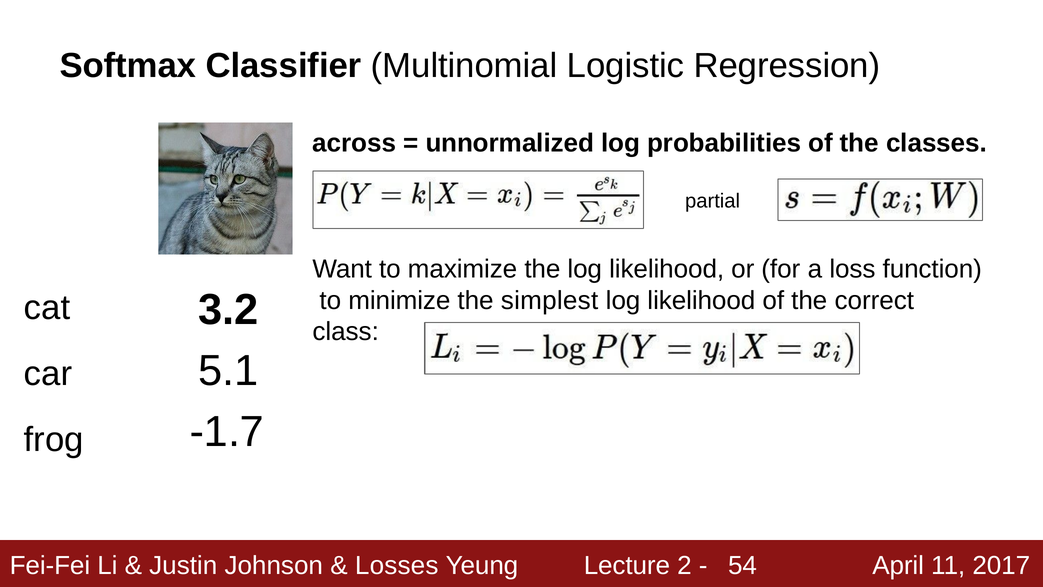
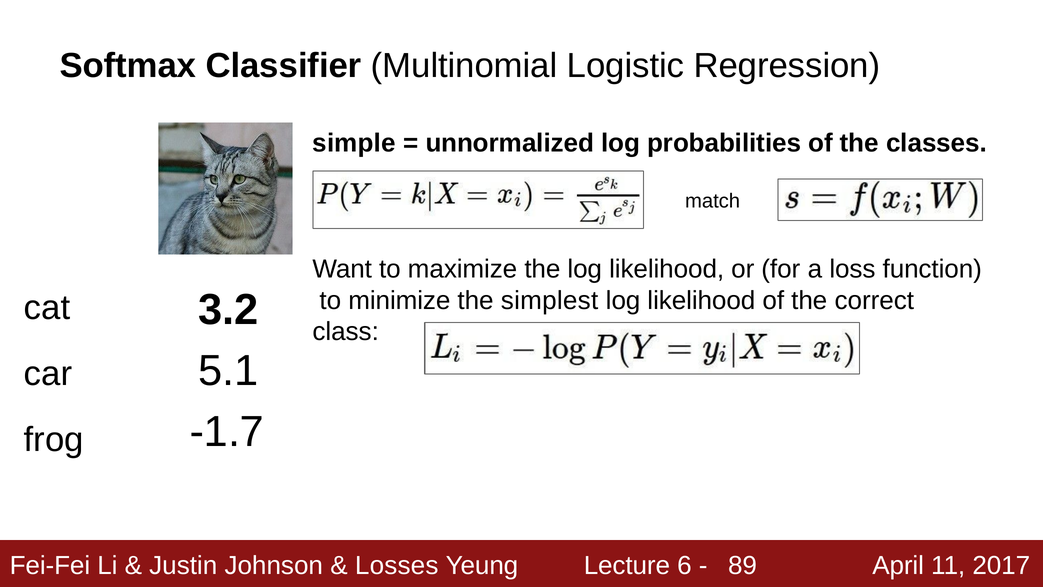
across: across -> simple (354, 143)
partial: partial -> match (713, 201)
2: 2 -> 6 (684, 565)
54: 54 -> 89 (742, 565)
